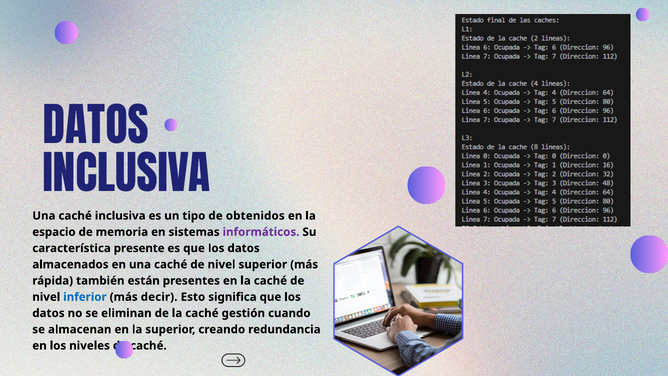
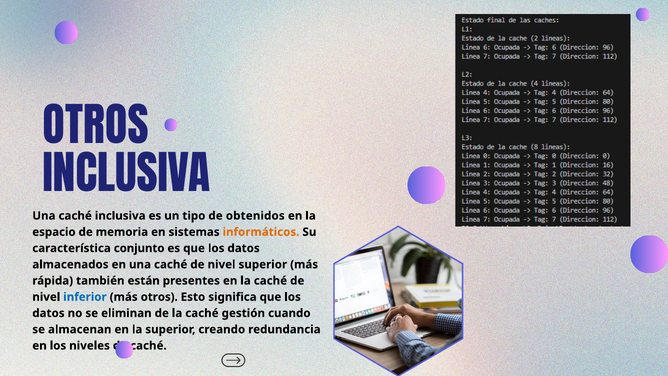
DATOS: DATOS -> OTROS (96, 128)
informáticos colour: purple -> orange (261, 232)
presente: presente -> conjunto (139, 248)
más decir: decir -> otros (159, 297)
